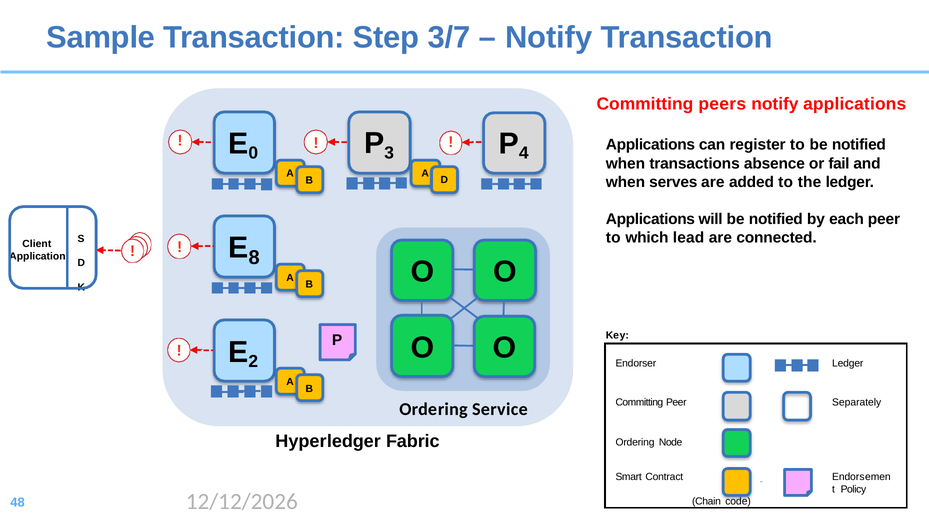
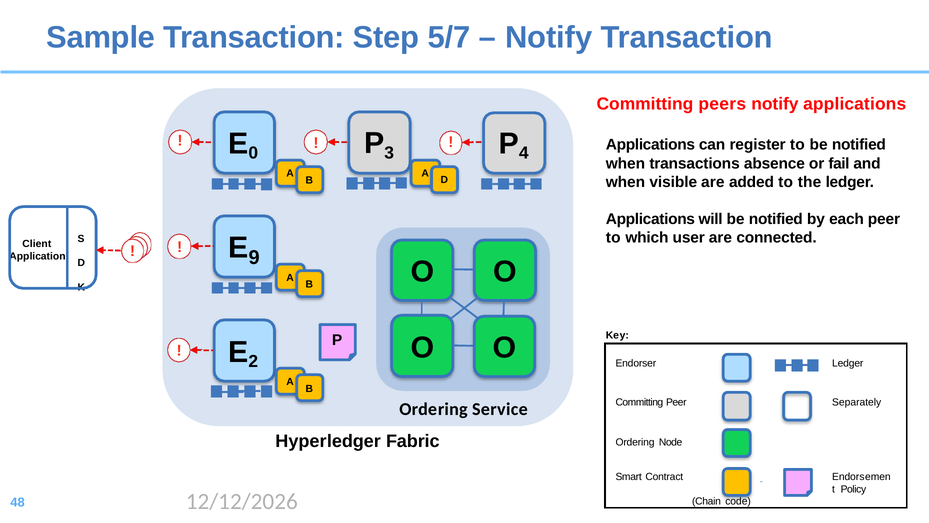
3/7: 3/7 -> 5/7 (449, 38)
serves: serves -> visible (673, 182)
lead: lead -> user (689, 238)
8: 8 -> 9 (254, 258)
